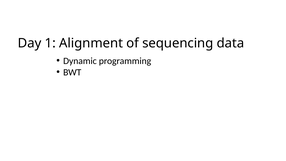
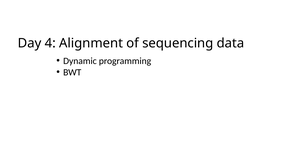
1: 1 -> 4 (50, 43)
